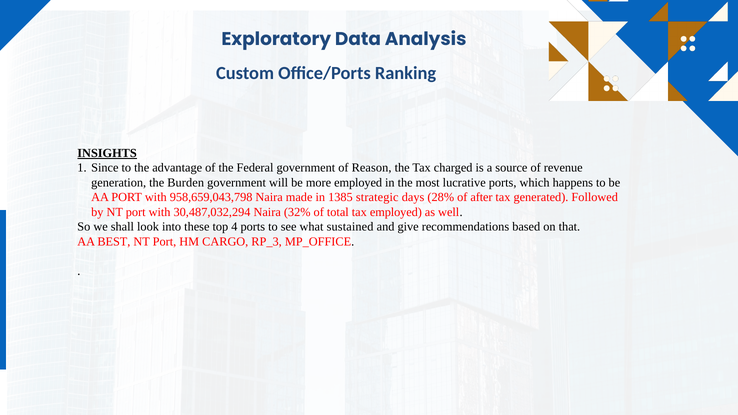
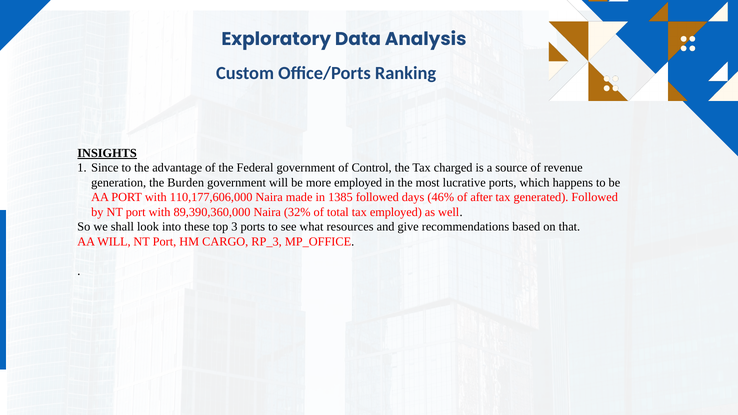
Reason: Reason -> Control (372, 168)
958,659,043,798: 958,659,043,798 -> 110,177,606,000 (211, 197)
1385 strategic: strategic -> followed (377, 197)
28%: 28% -> 46% (441, 197)
30,487,032,294: 30,487,032,294 -> 89,390,360,000 (212, 212)
4: 4 -> 3 (234, 227)
sustained: sustained -> resources (350, 227)
AA BEST: BEST -> WILL (114, 242)
